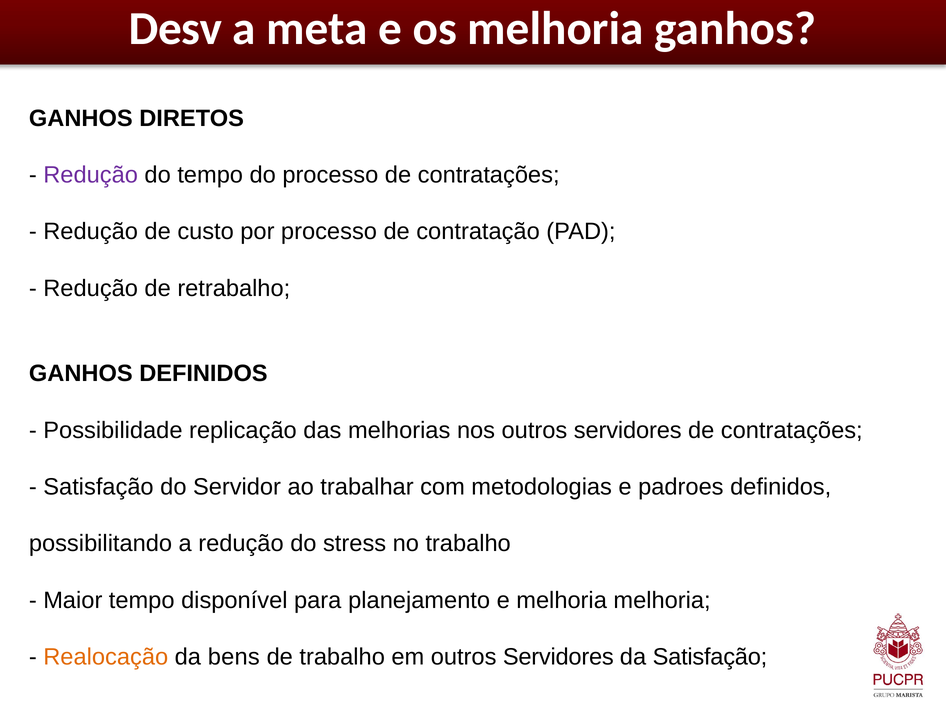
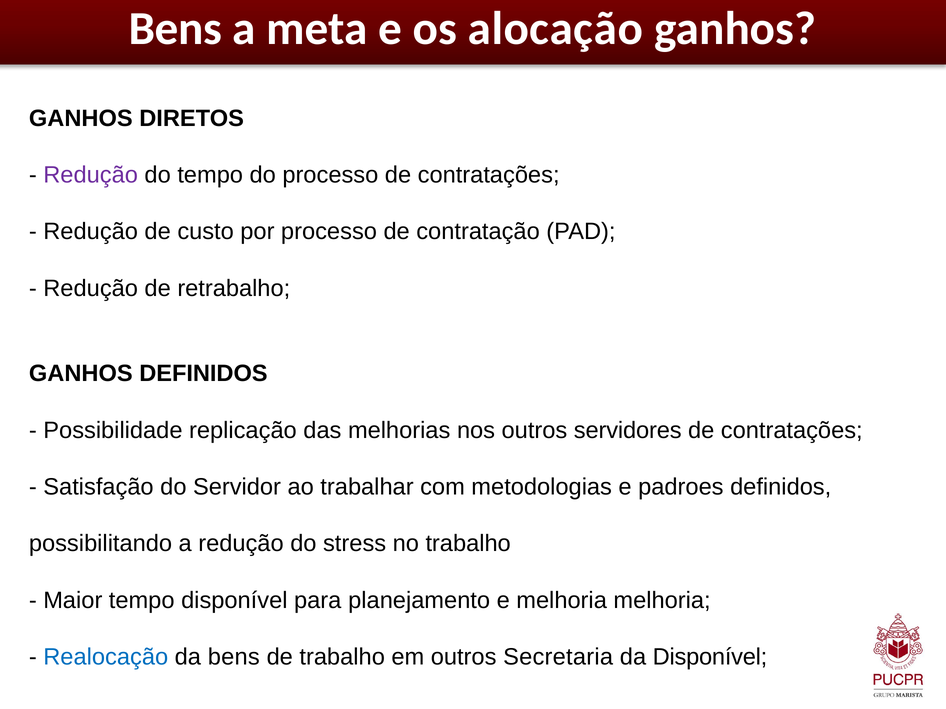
Desv: Desv -> Bens (175, 28)
os melhoria: melhoria -> alocação (555, 28)
Realocação colour: orange -> blue (106, 658)
em outros Servidores: Servidores -> Secretaria (558, 658)
da Satisfação: Satisfação -> Disponível (710, 658)
